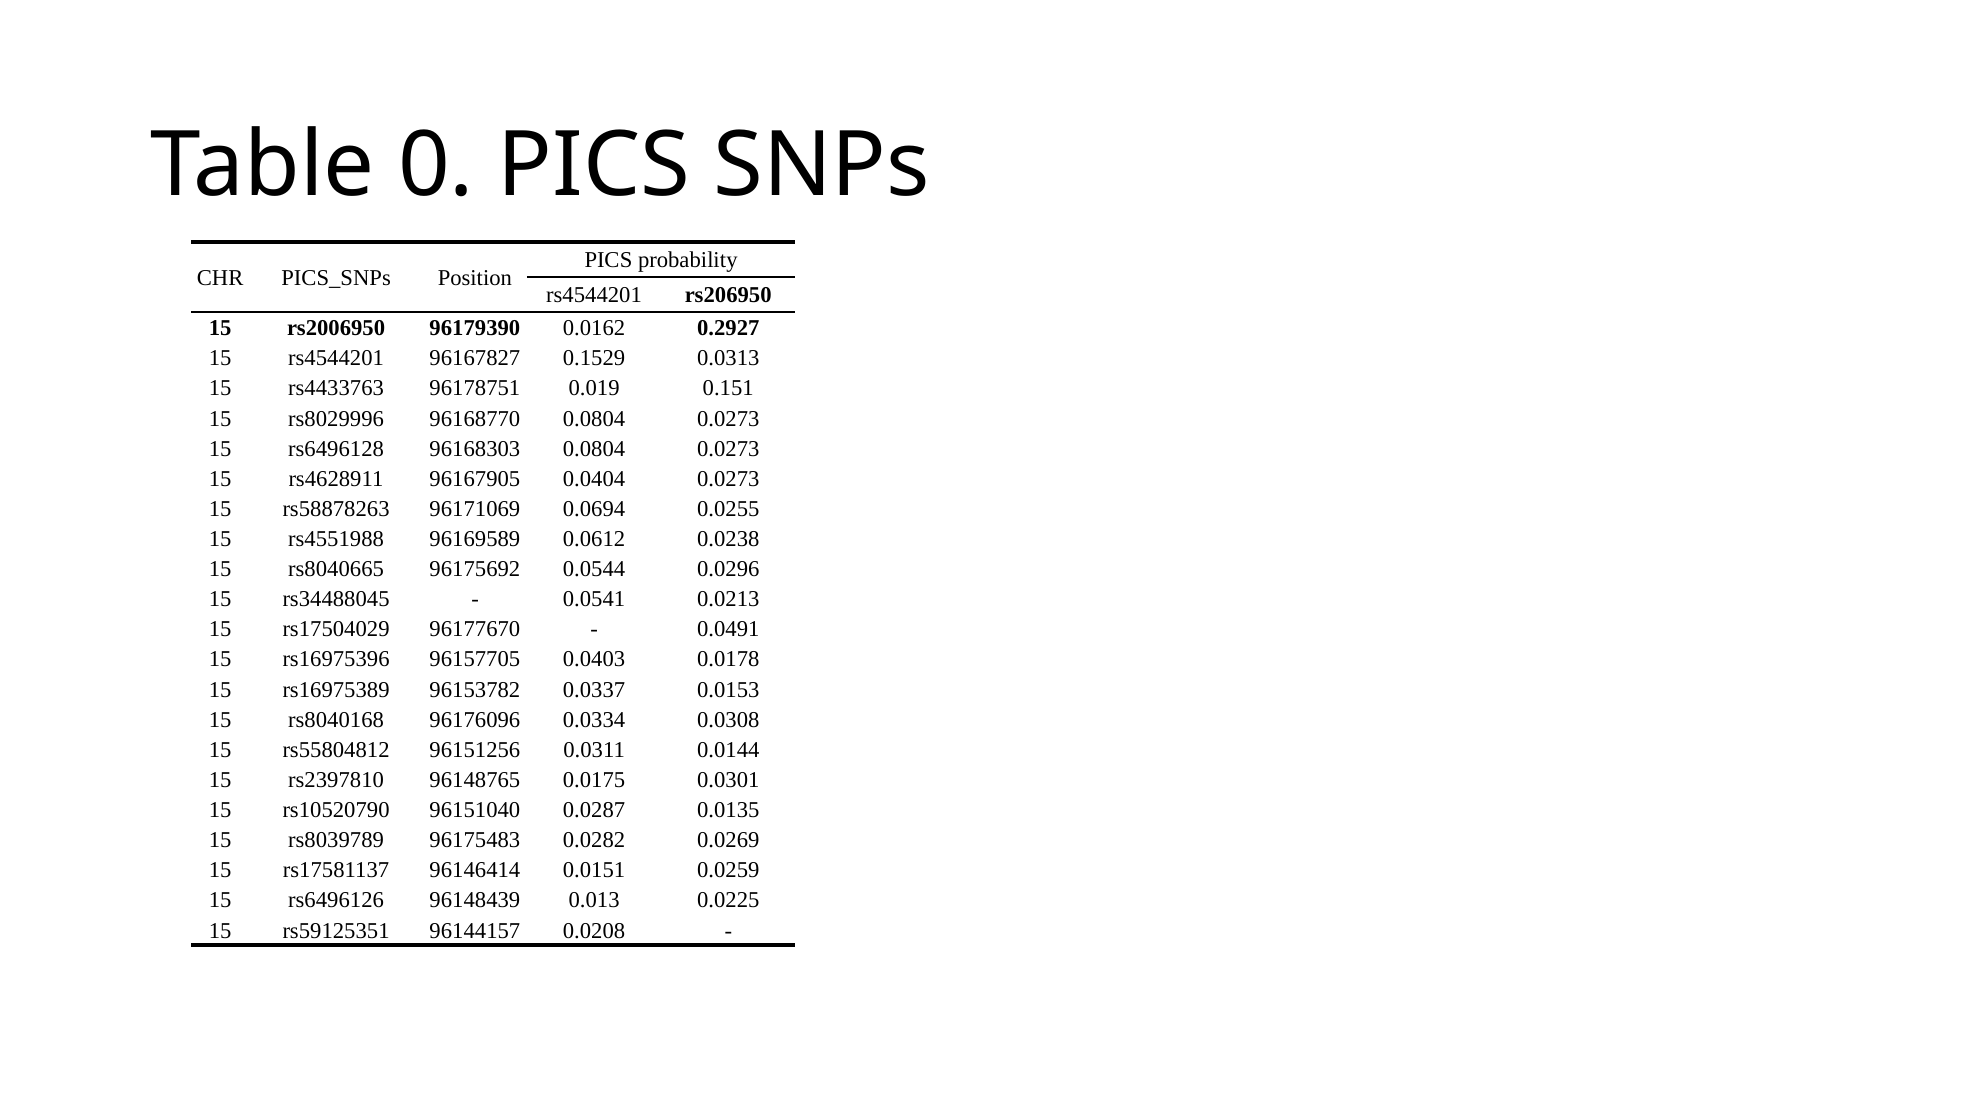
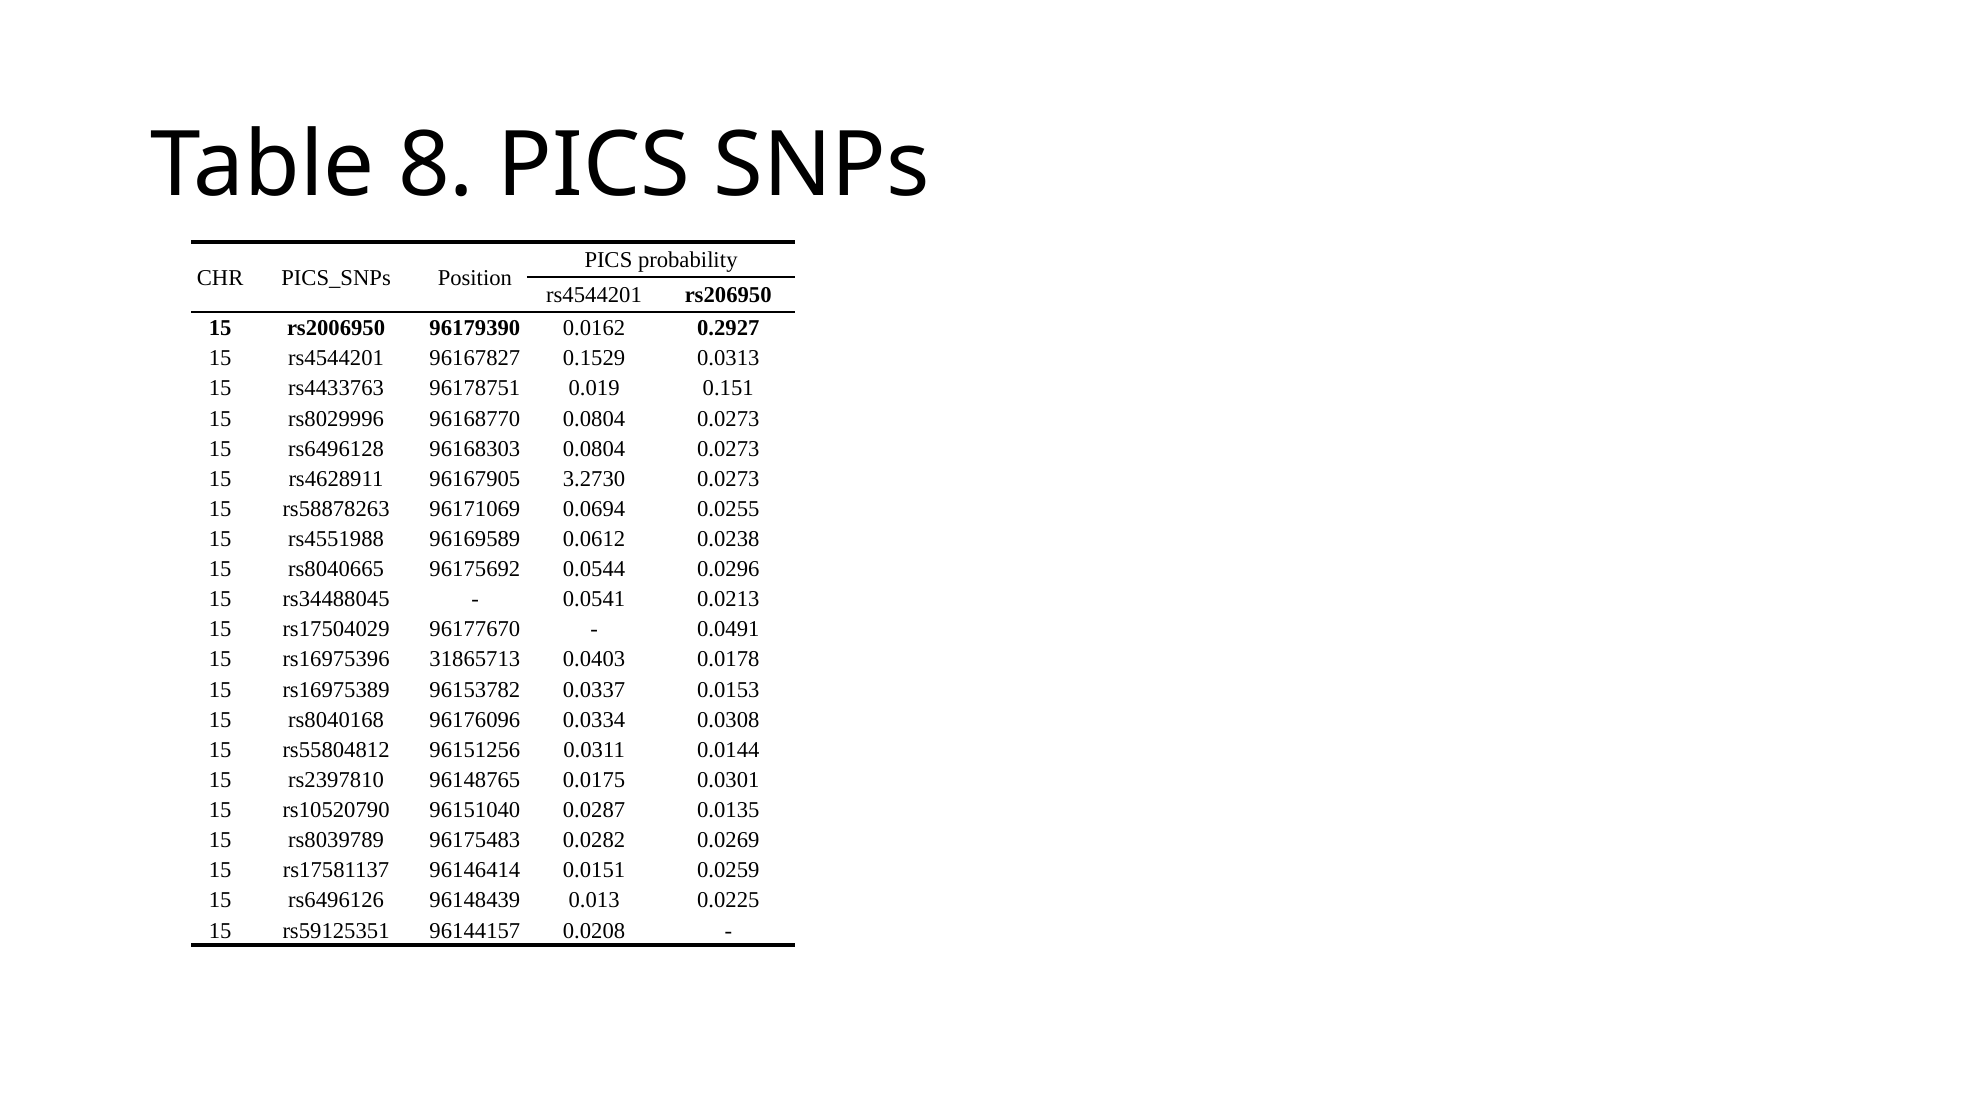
0: 0 -> 8 (436, 166)
0.0404: 0.0404 -> 3.2730 (594, 479)
96157705: 96157705 -> 31865713 (475, 659)
